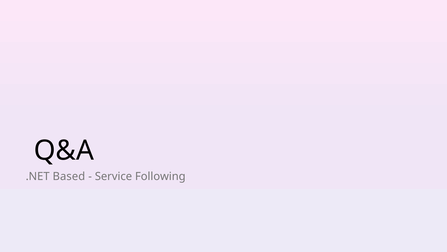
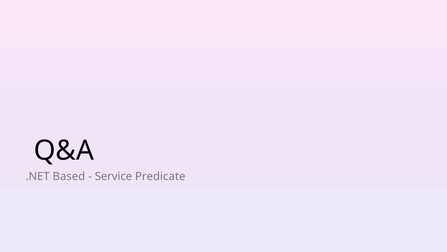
Following: Following -> Predicate (160, 176)
